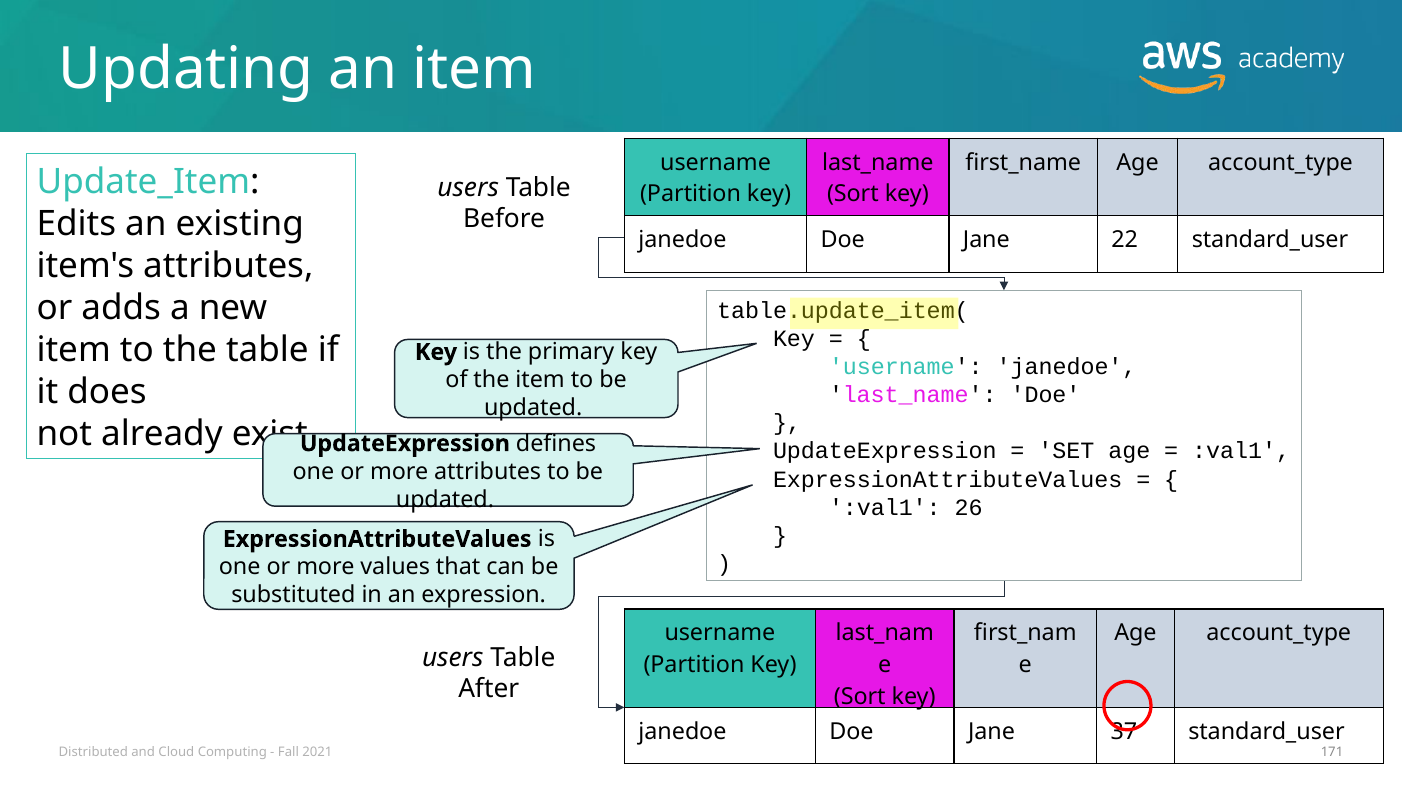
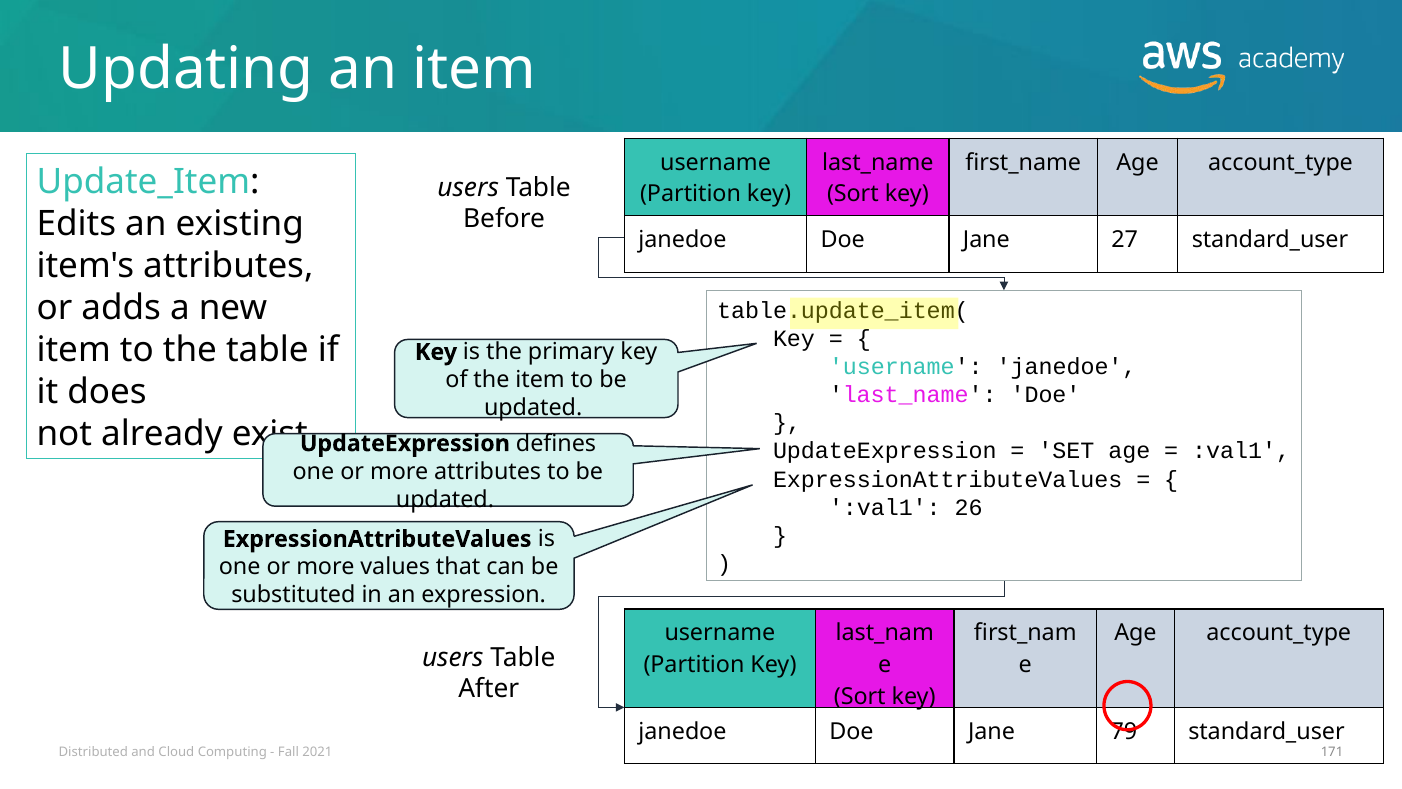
22: 22 -> 27 (1125, 240)
37: 37 -> 79 (1124, 731)
